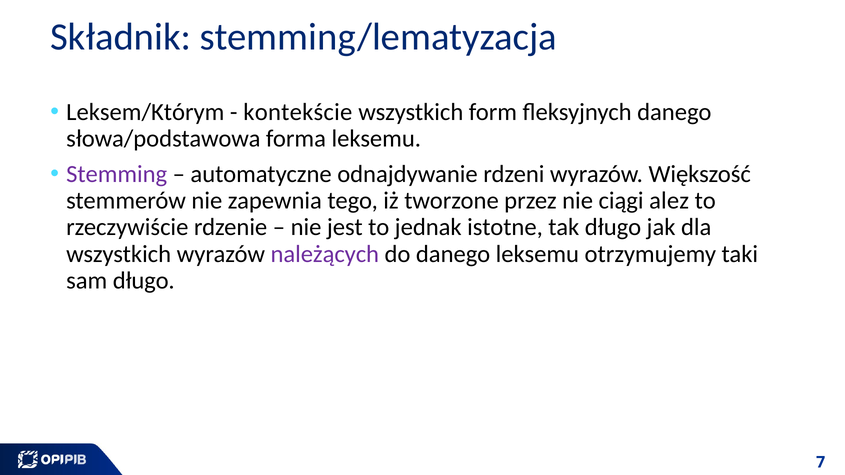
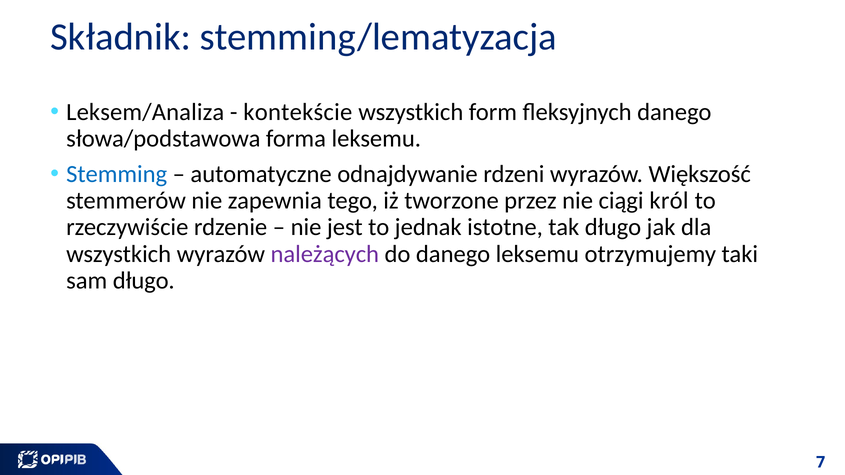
Leksem/Którym: Leksem/Którym -> Leksem/Analiza (145, 112)
Stemming colour: purple -> blue (117, 174)
alez: alez -> król (669, 201)
